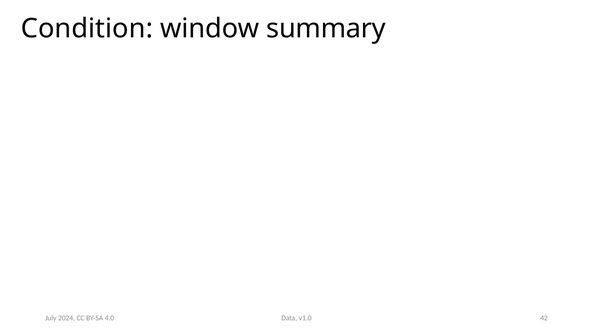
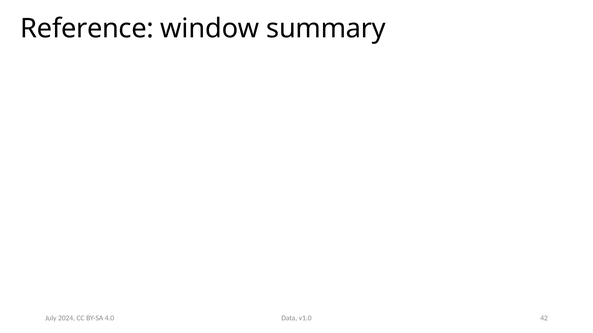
Condition: Condition -> Reference (87, 29)
